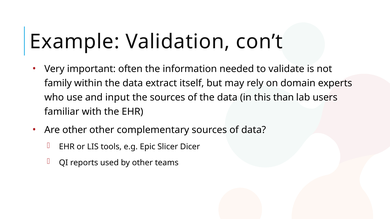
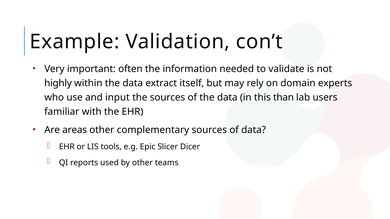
family: family -> highly (58, 83)
Are other: other -> areas (75, 130)
